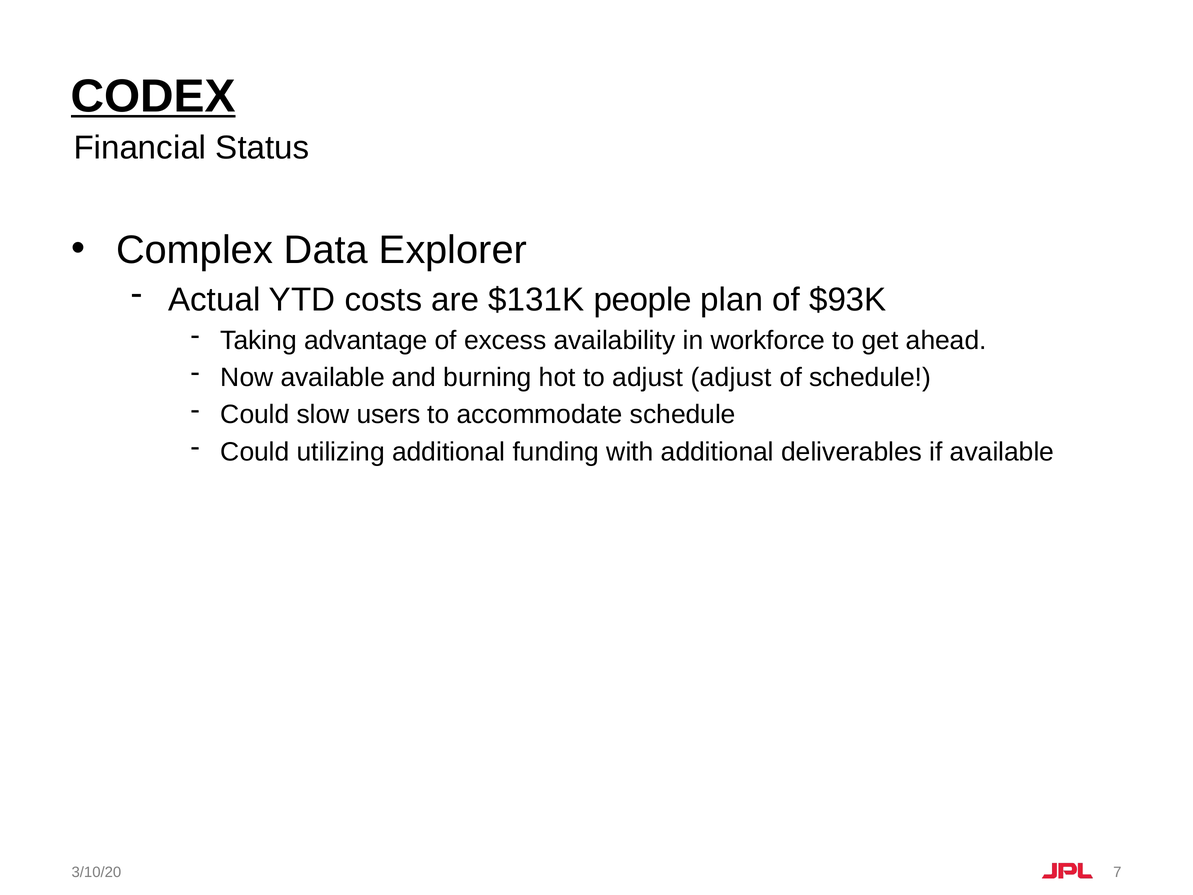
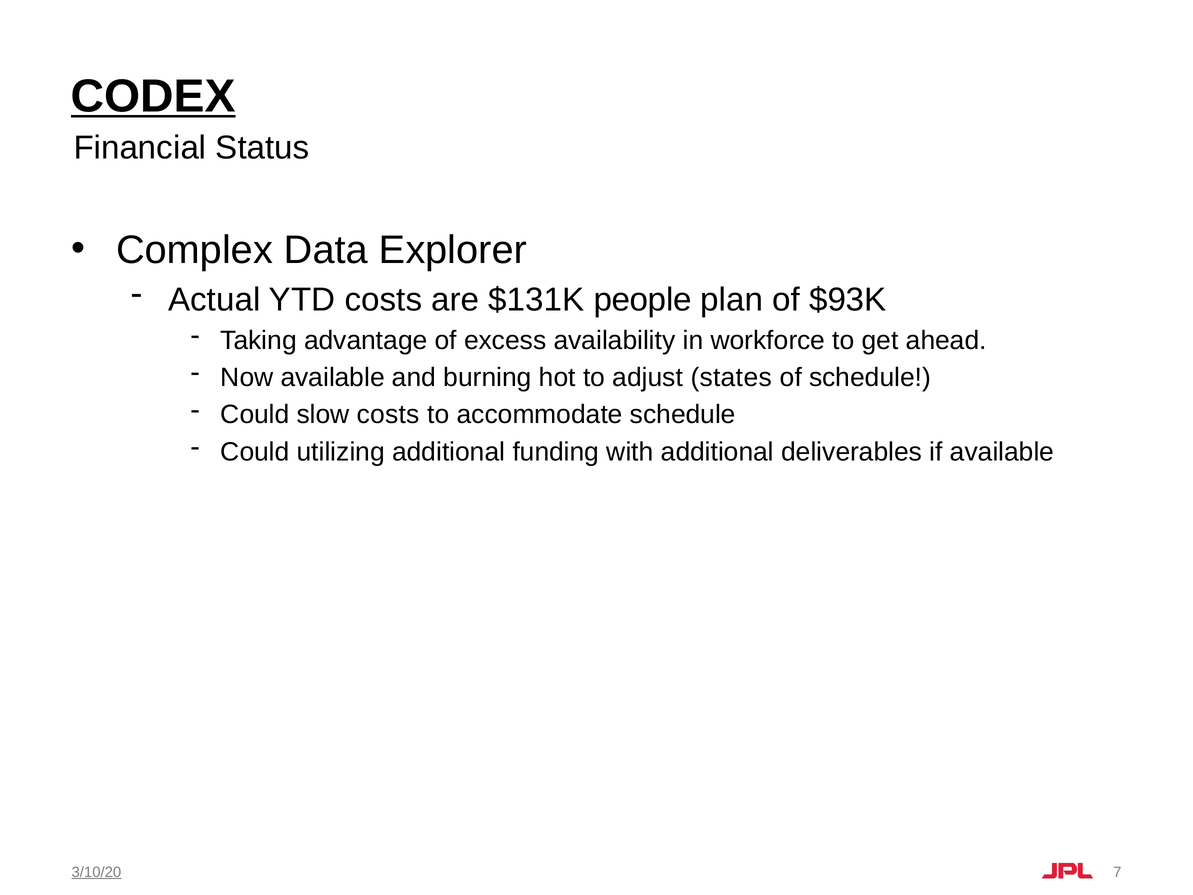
adjust adjust: adjust -> states (731, 377)
slow users: users -> costs (388, 415)
3/10/20 underline: none -> present (96, 872)
